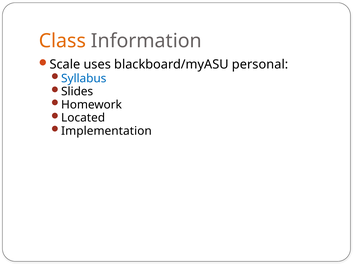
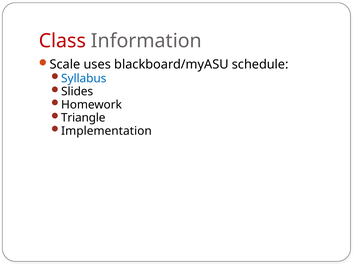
Class colour: orange -> red (62, 41)
personal: personal -> schedule (260, 64)
Located: Located -> Triangle (83, 118)
